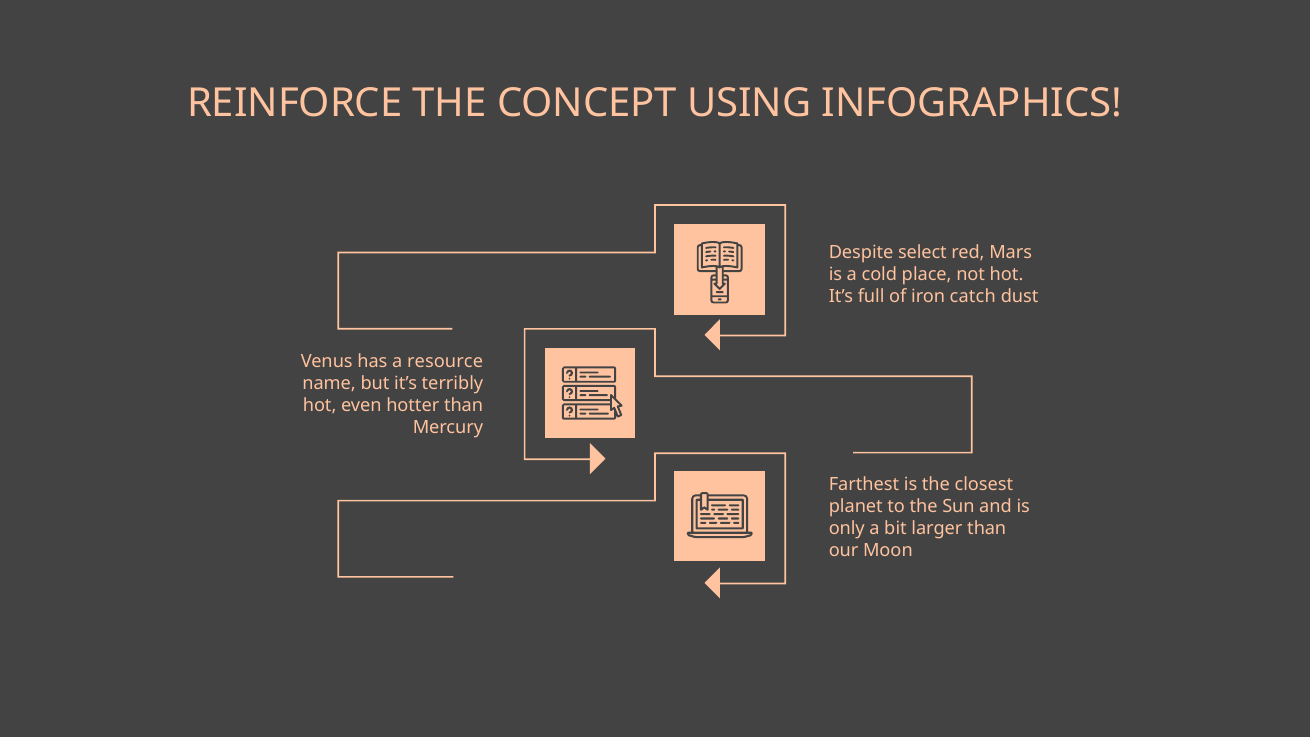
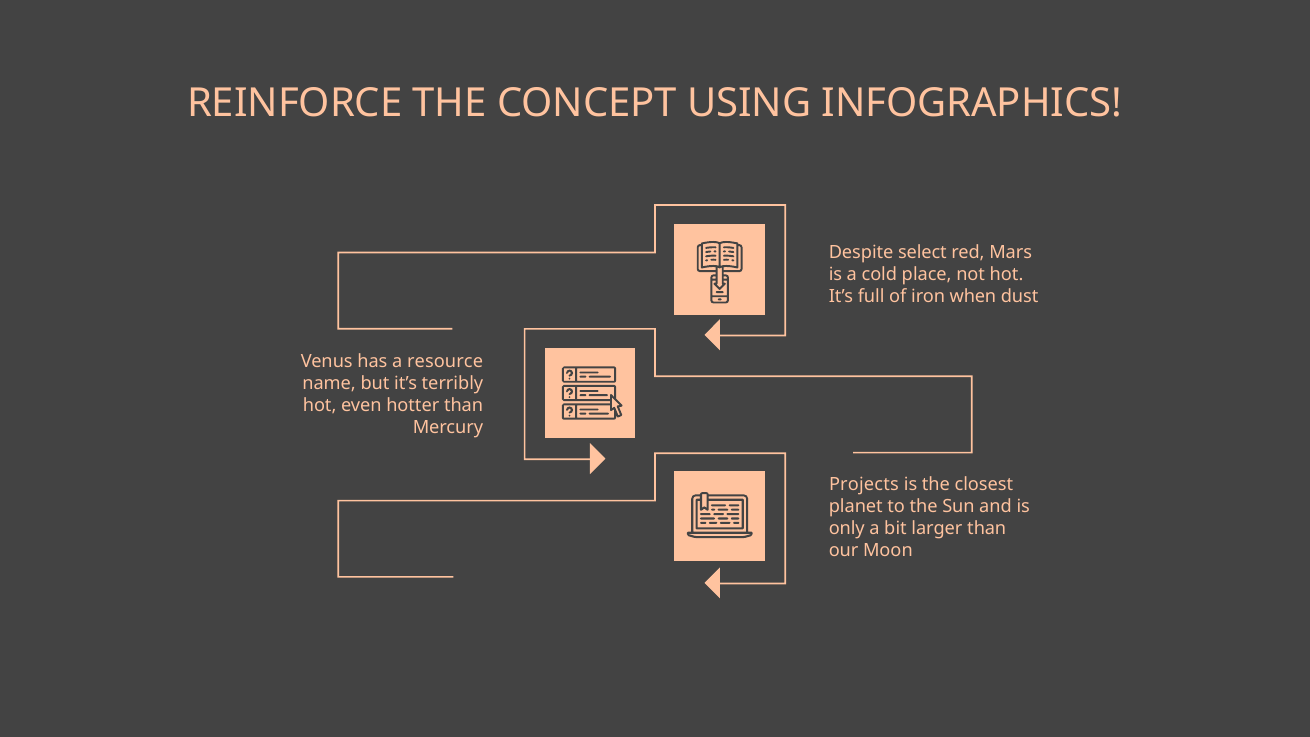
catch: catch -> when (973, 297)
Farthest: Farthest -> Projects (864, 485)
